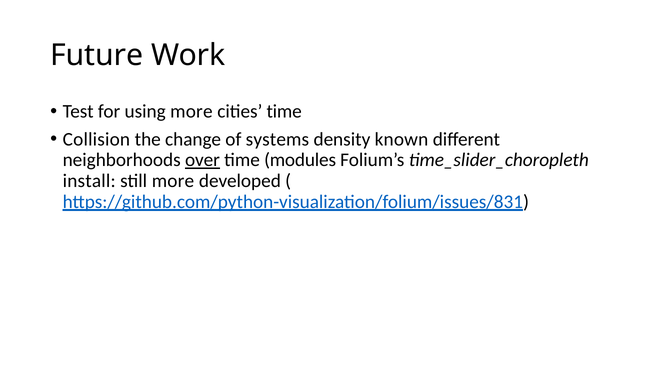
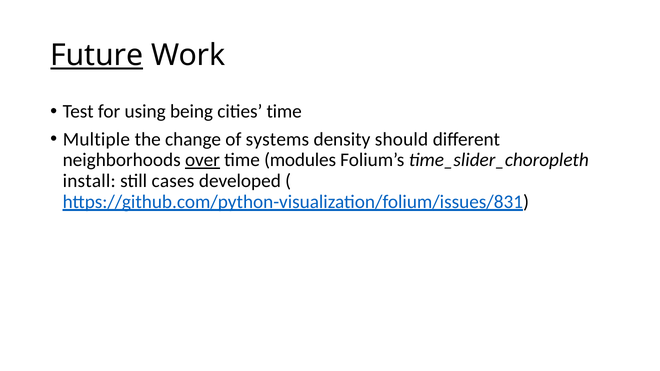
Future underline: none -> present (97, 55)
using more: more -> being (192, 112)
Collision: Collision -> Multiple (96, 139)
known: known -> should (401, 139)
still more: more -> cases (173, 181)
